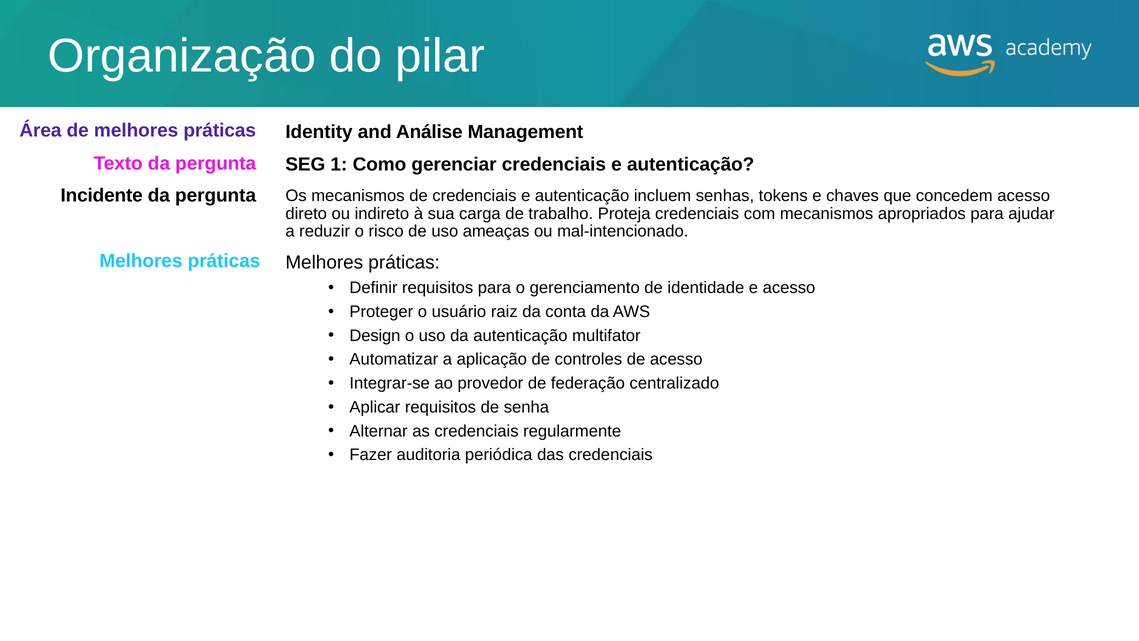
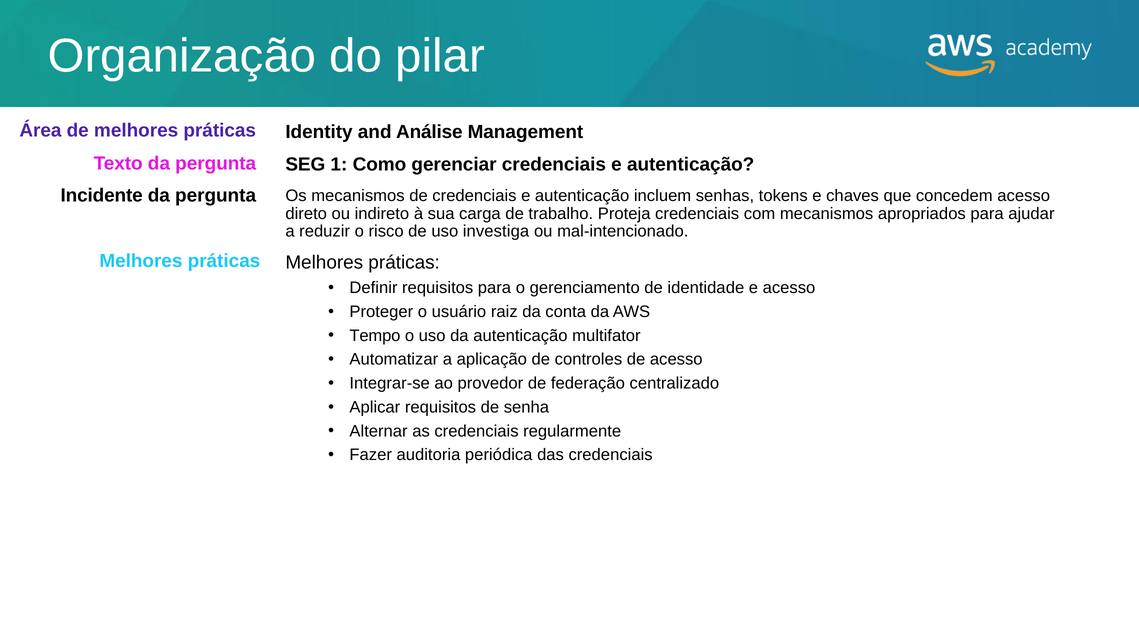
ameaças: ameaças -> investiga (496, 231)
Design: Design -> Tempo (375, 335)
